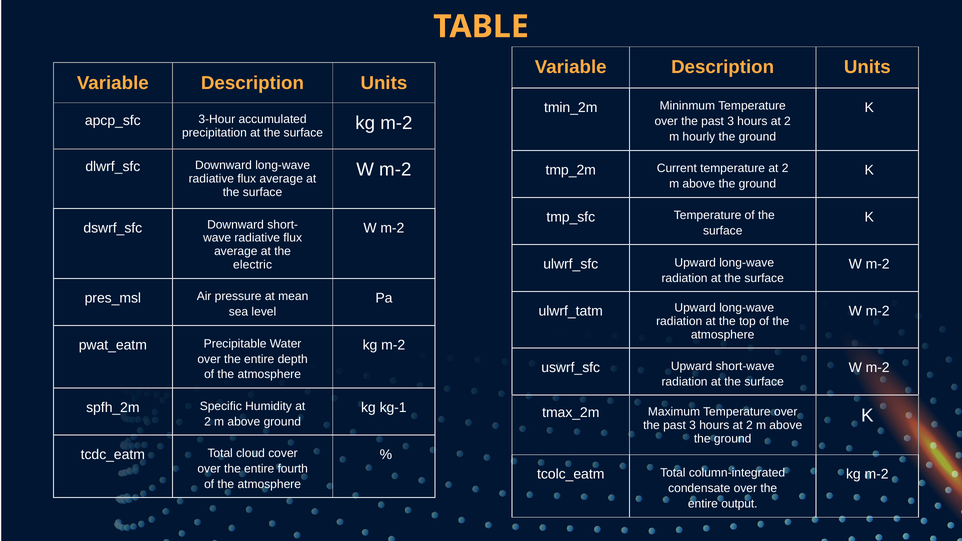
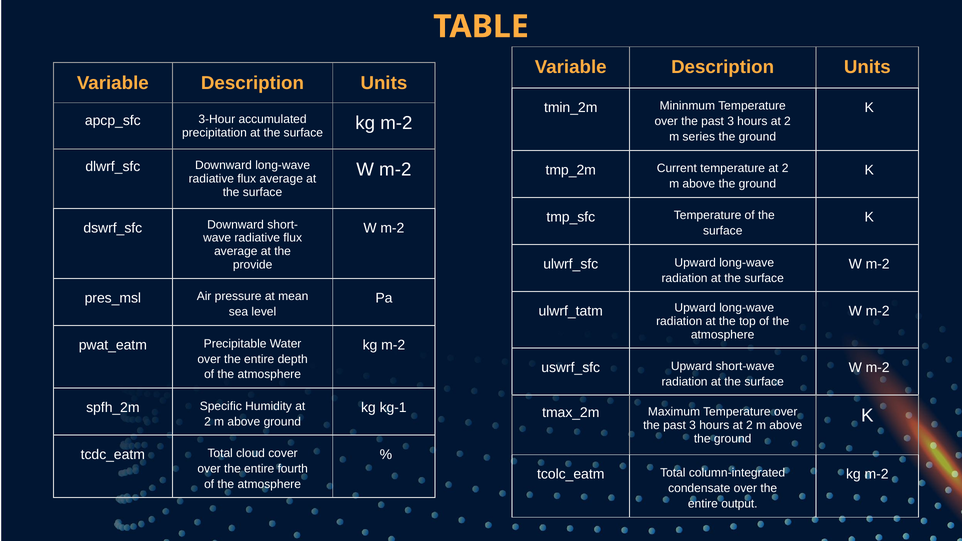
hourly: hourly -> series (699, 137)
electric: electric -> provide (253, 265)
